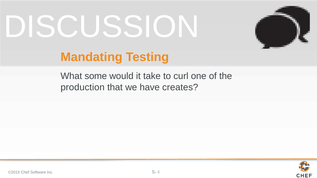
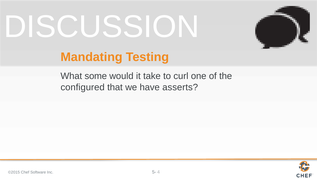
production: production -> configured (83, 87)
creates: creates -> asserts (180, 87)
